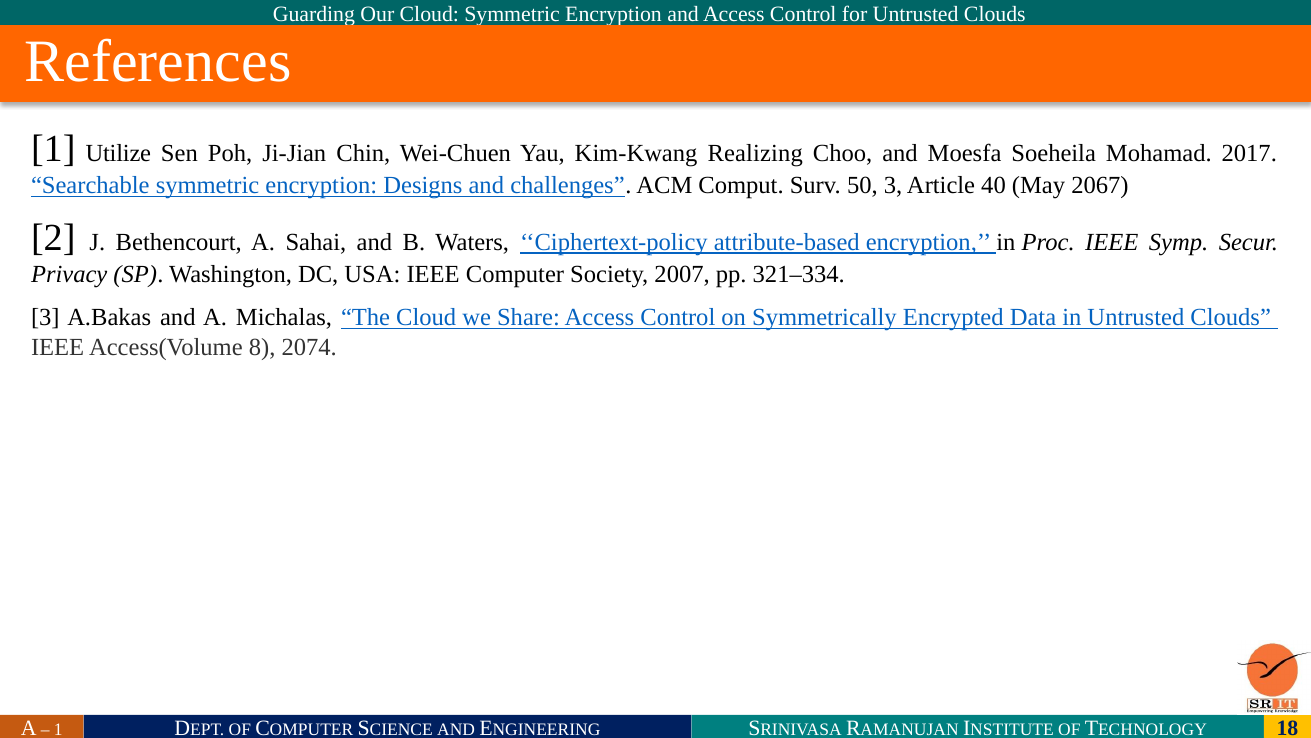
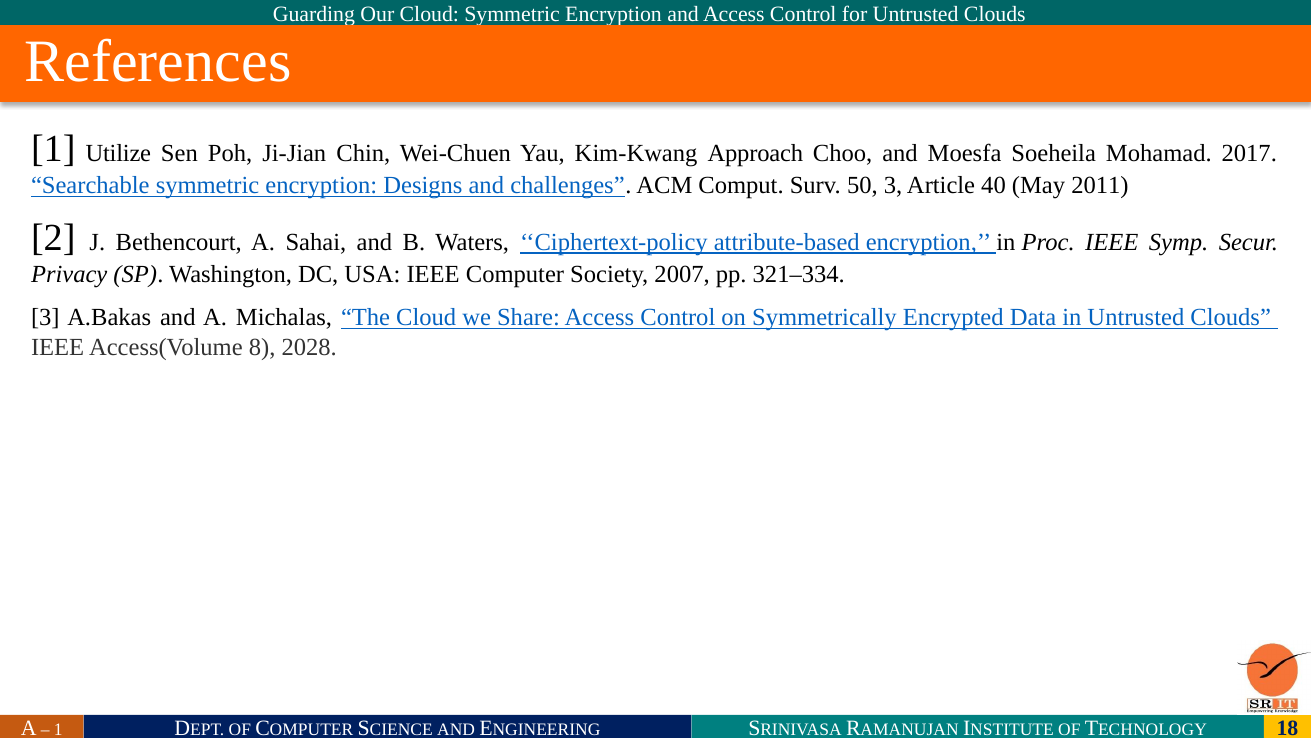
Realizing: Realizing -> Approach (755, 153)
2067: 2067 -> 2011 (1100, 185)
2074: 2074 -> 2028 (309, 347)
